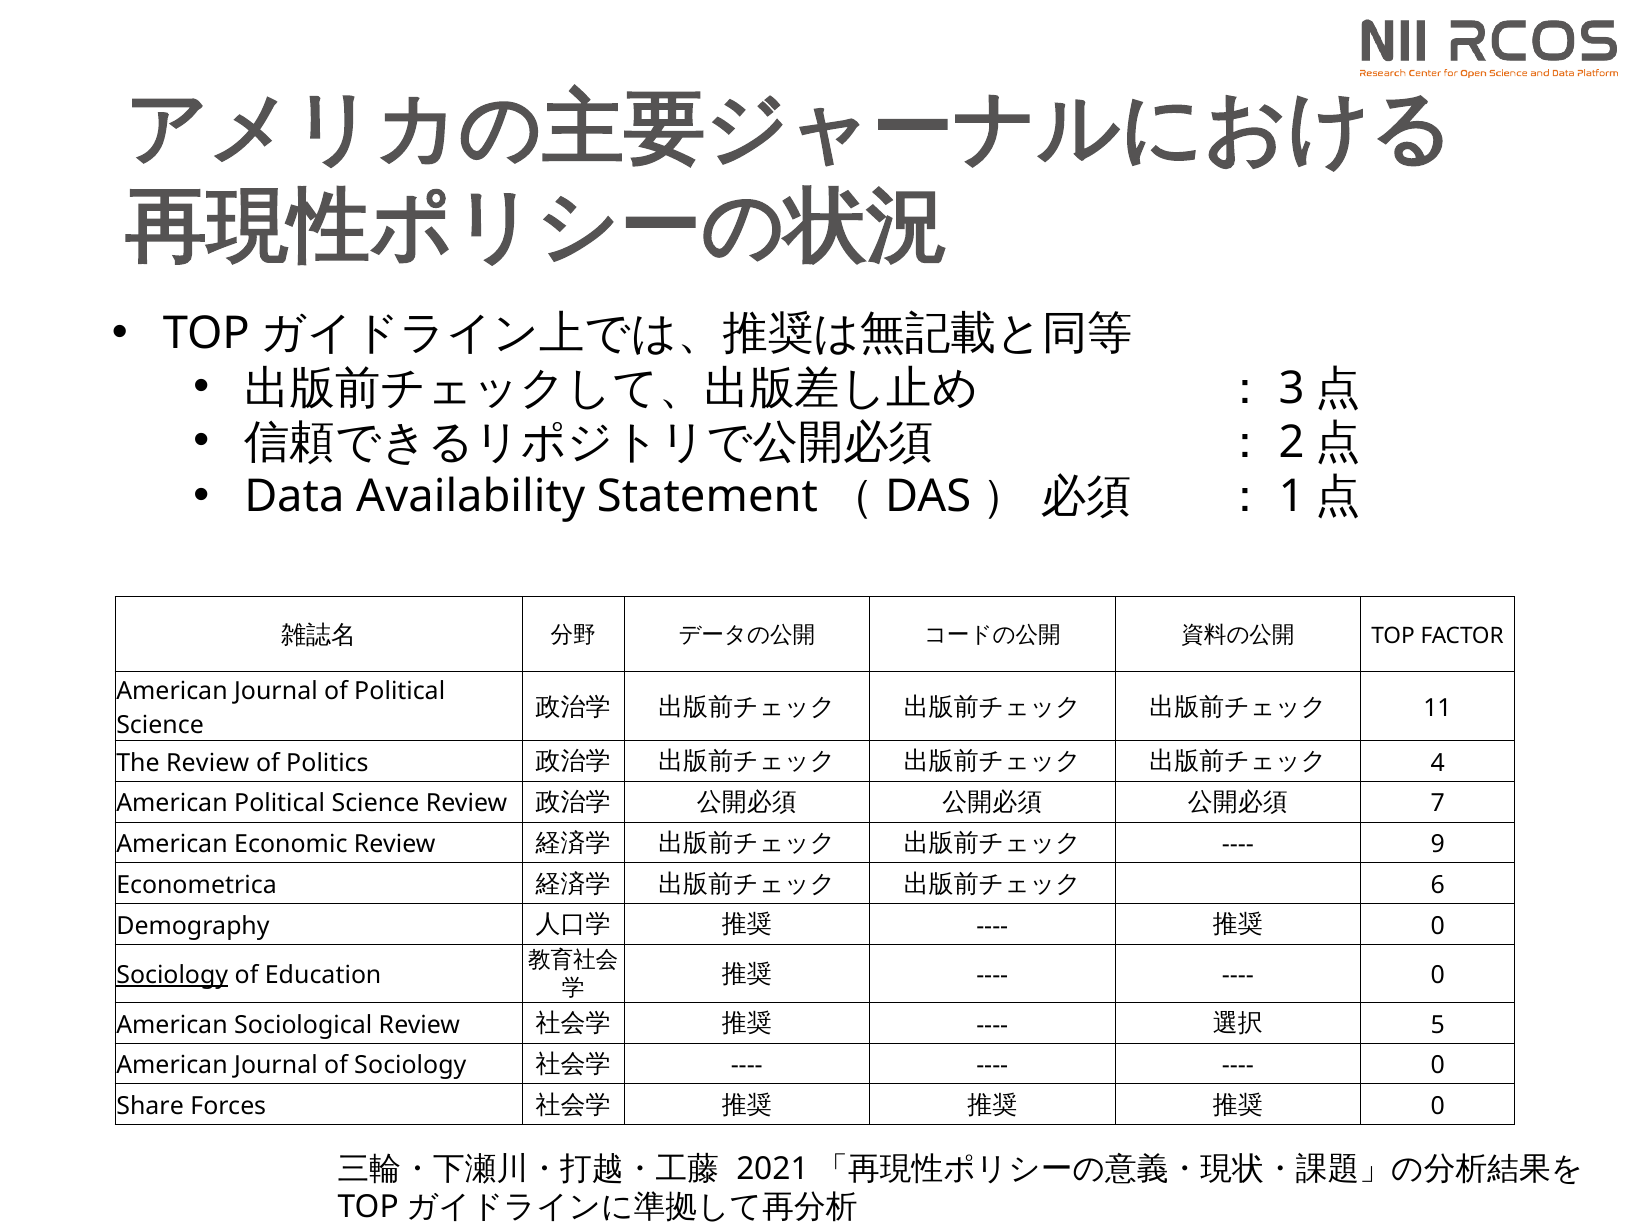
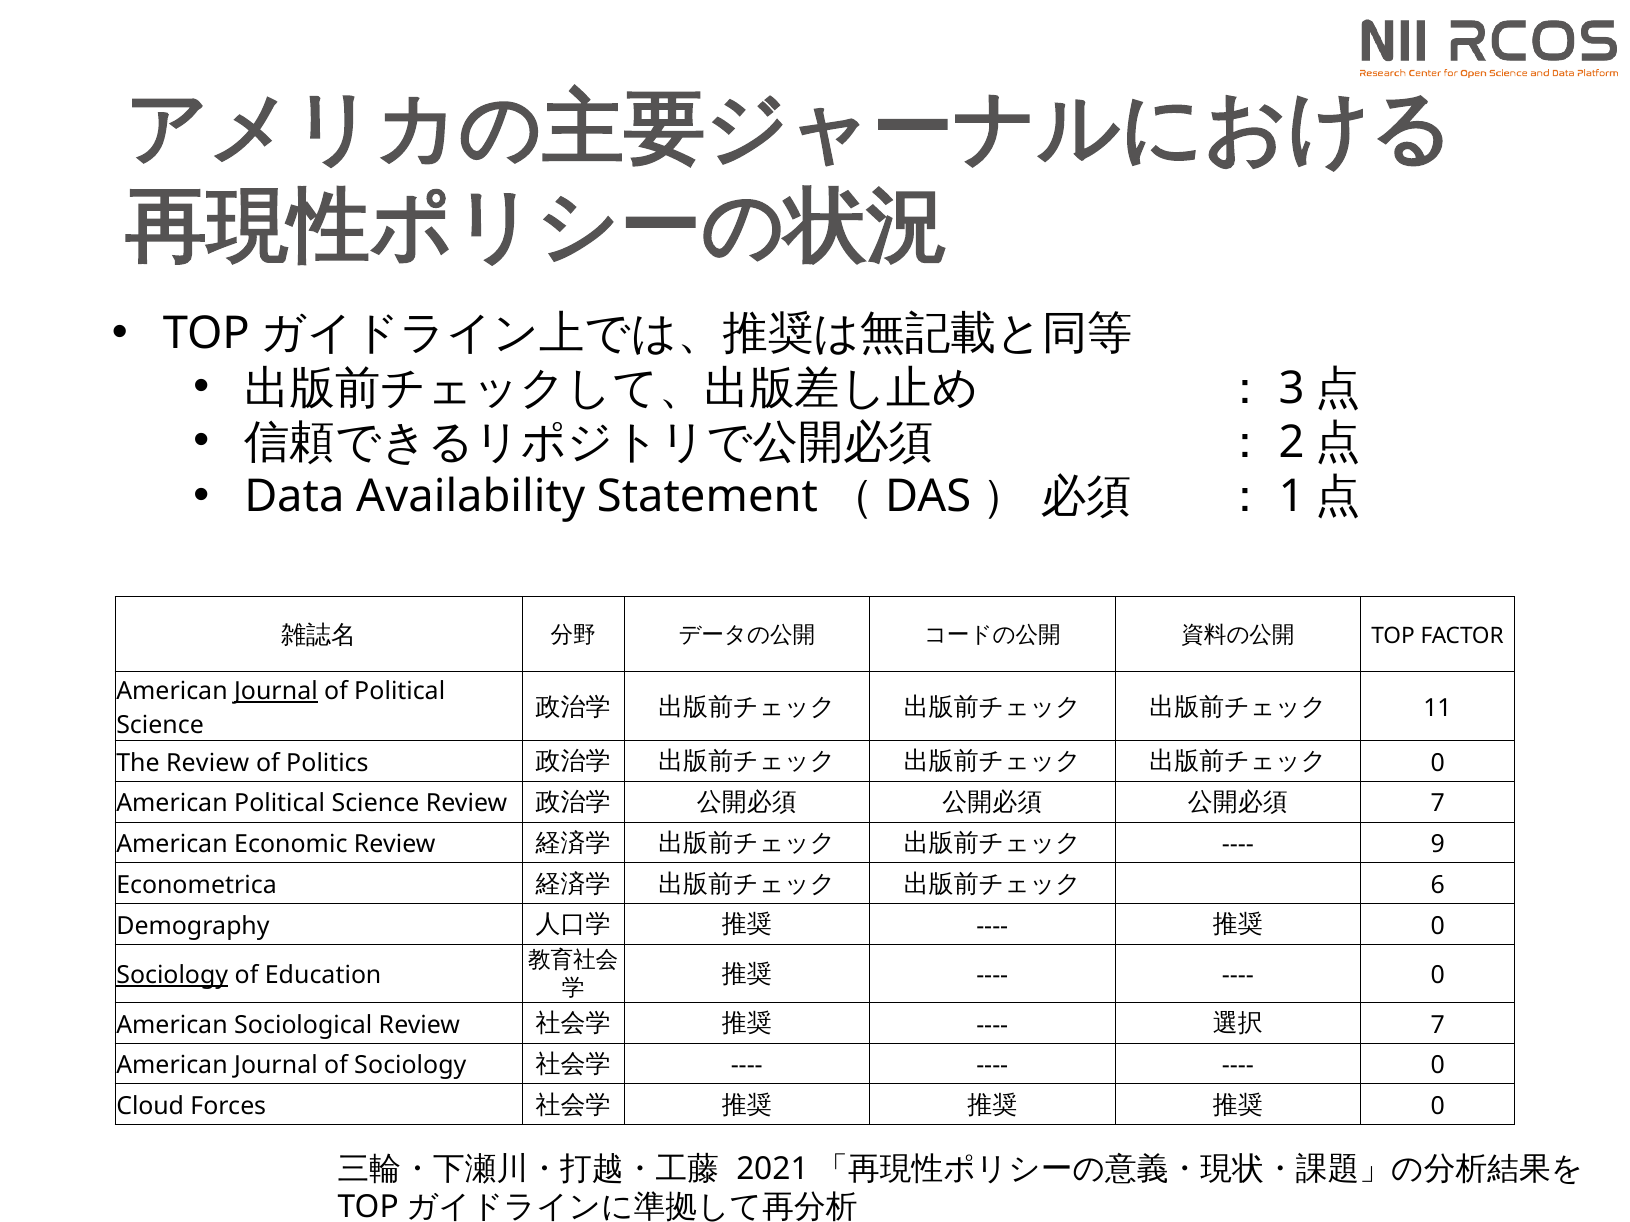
Journal underline: none -> present (276, 691)
4: 4 -> 0 (1438, 763)
5: 5 -> 7 (1438, 1025)
Share: Share -> Cloud (150, 1107)
